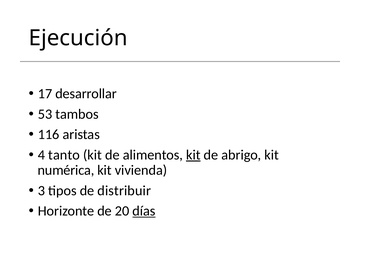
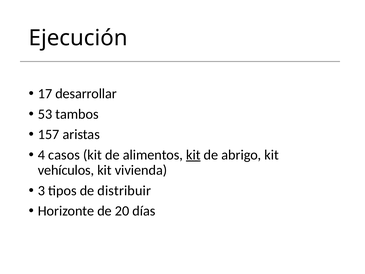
116: 116 -> 157 (49, 134)
tanto: tanto -> casos (64, 155)
numérica: numérica -> vehículos (66, 170)
días underline: present -> none (144, 211)
